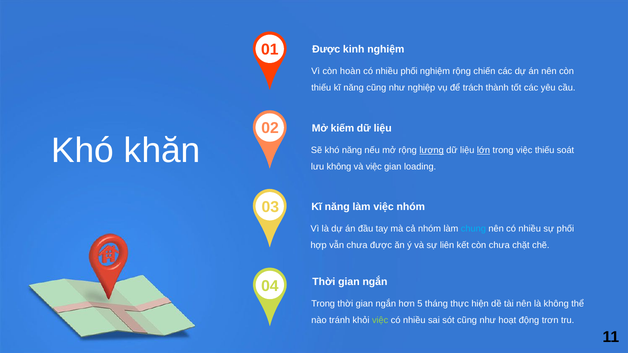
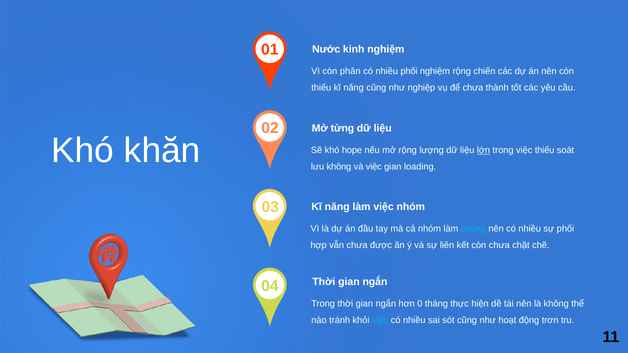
Được: Được -> Nước (326, 49)
hoàn: hoàn -> phân (350, 71)
để trách: trách -> chưa (473, 88)
kiếm: kiếm -> từng (342, 128)
khó năng: năng -> hope (352, 150)
lượng underline: present -> none (432, 150)
5: 5 -> 0 (420, 304)
việc colour: light green -> light blue (380, 321)
